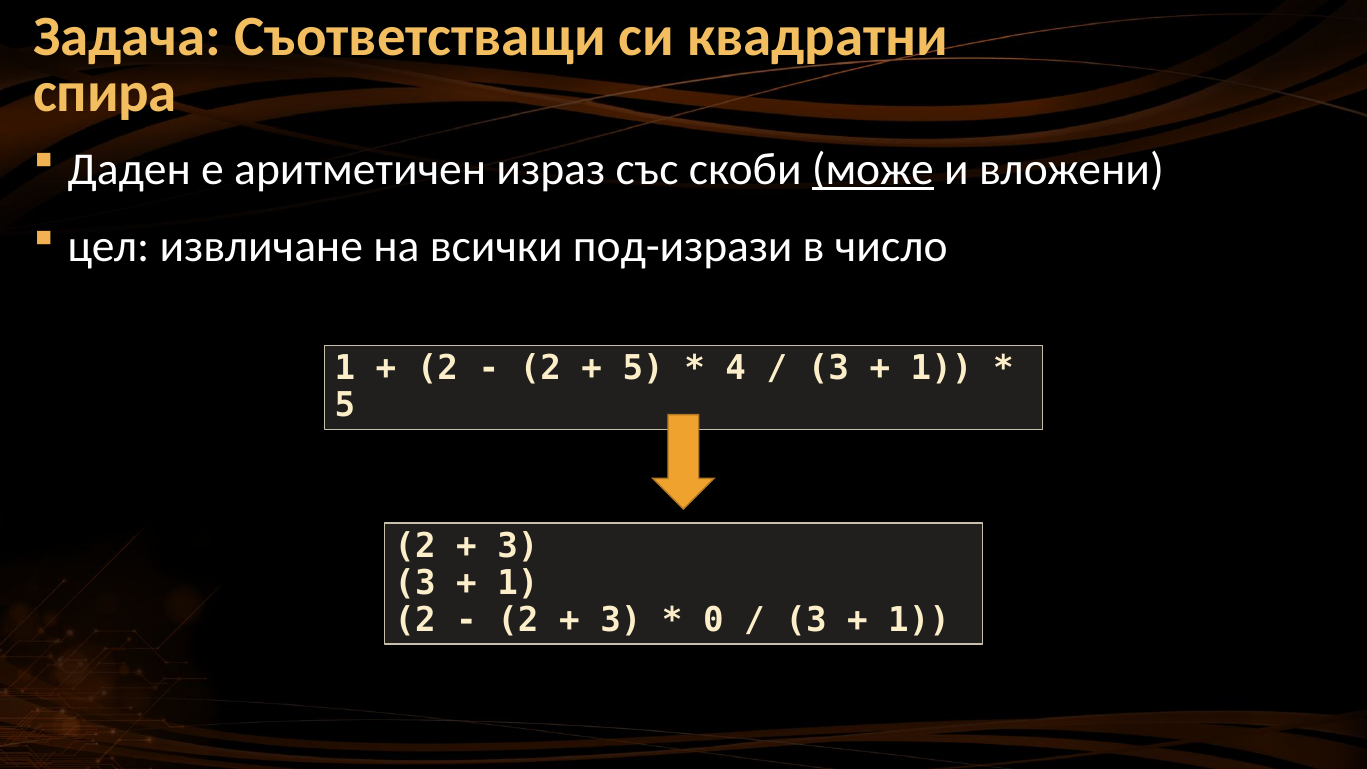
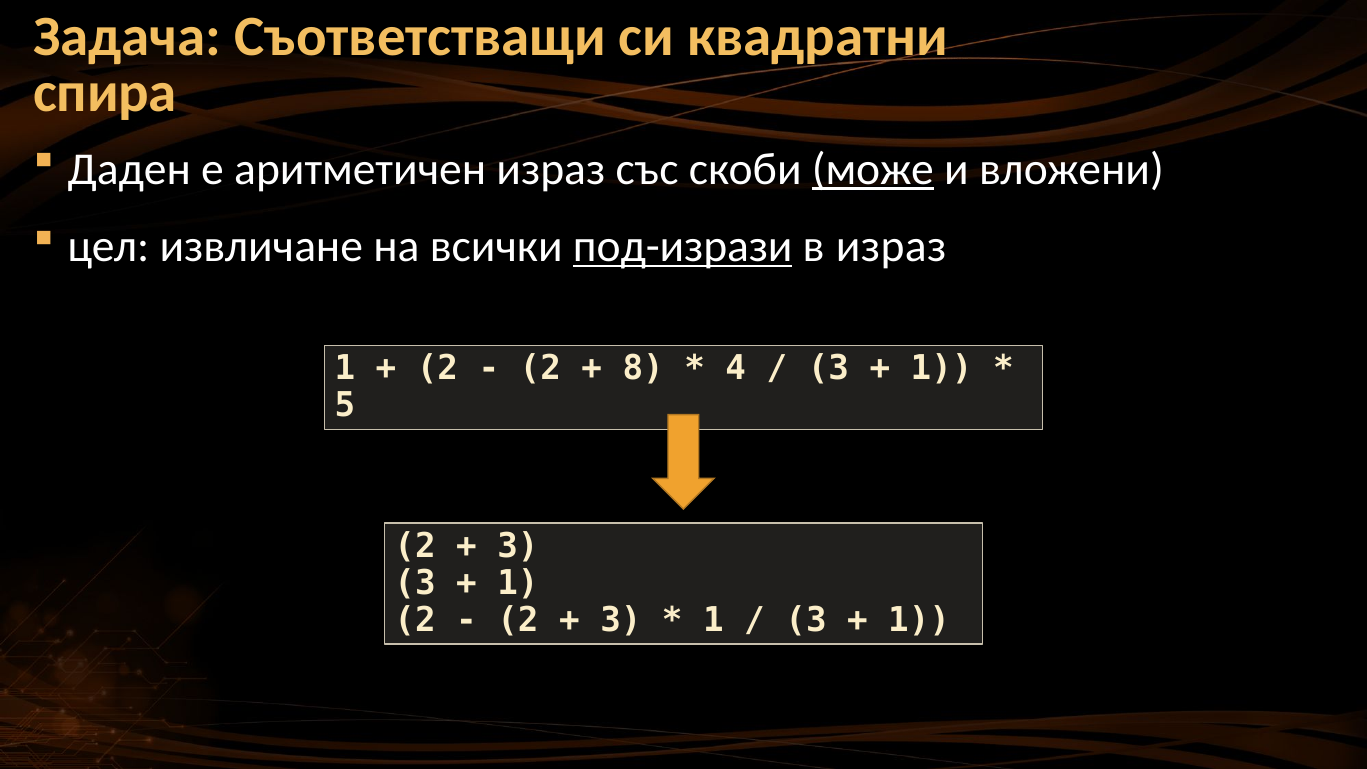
под-изрази underline: none -> present (683, 247)
в число: число -> израз (891, 247)
5: 5 -> 8 (643, 369)
0: 0 -> 1 (713, 620)
